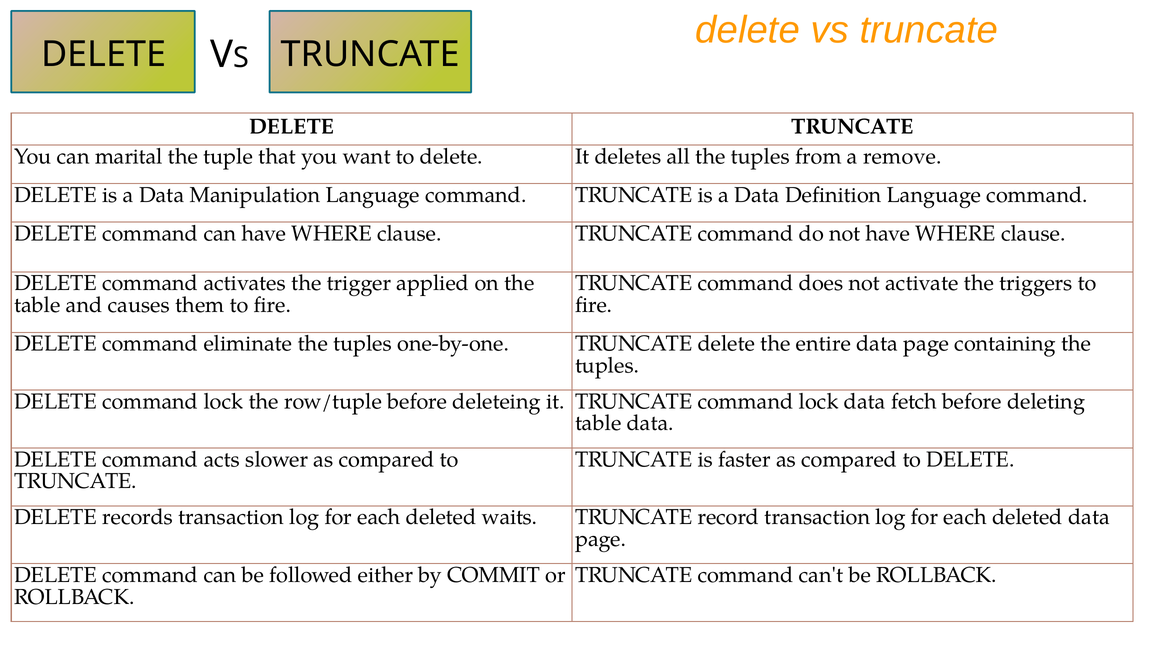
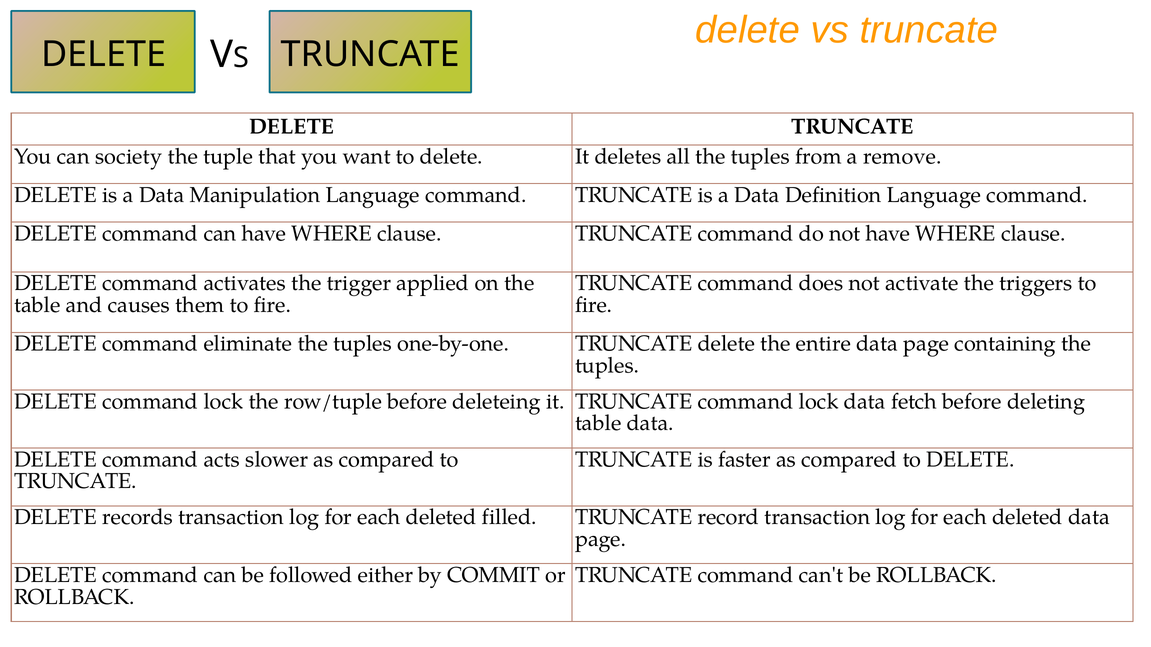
marital: marital -> society (129, 157)
waits: waits -> filled (509, 518)
